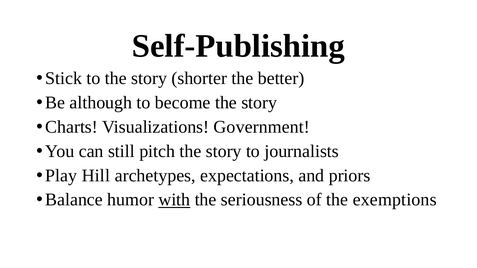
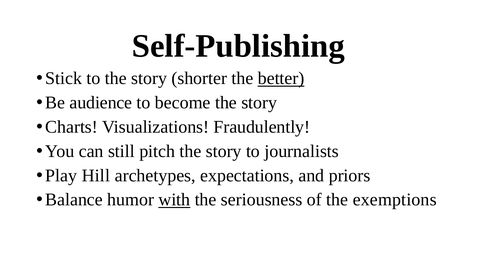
better underline: none -> present (281, 78)
although: although -> audience (101, 103)
Government: Government -> Fraudulently (262, 127)
